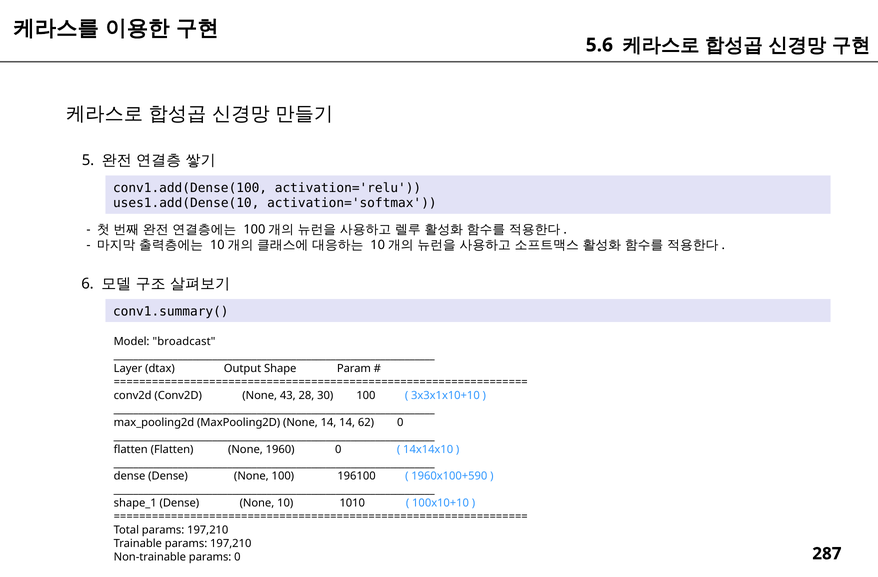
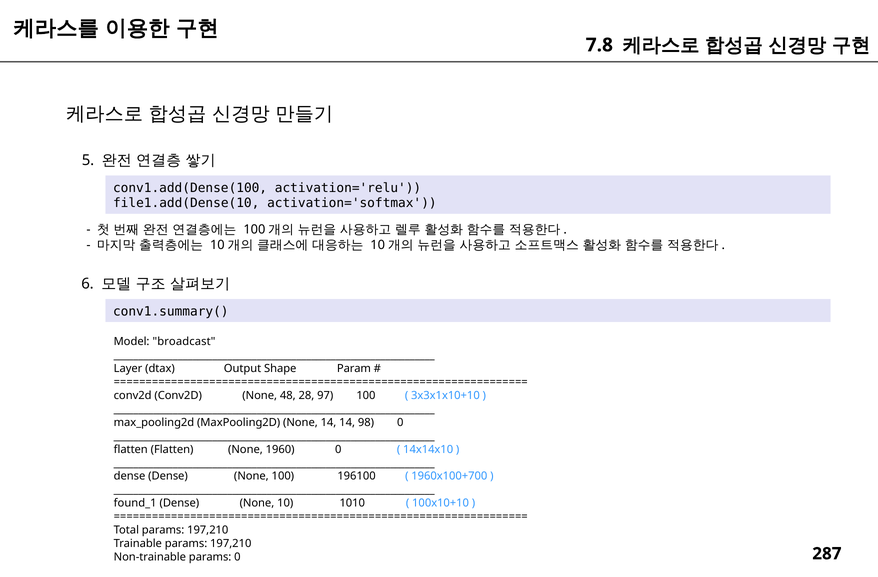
5.6: 5.6 -> 7.8 (599, 45)
uses1.add(Dense(10: uses1.add(Dense(10 -> file1.add(Dense(10 (186, 203)
43: 43 -> 48 (288, 395)
30: 30 -> 97 (325, 395)
62: 62 -> 98 (366, 422)
1960x100+590: 1960x100+590 -> 1960x100+700 (449, 476)
shape_1: shape_1 -> found_1 (135, 503)
